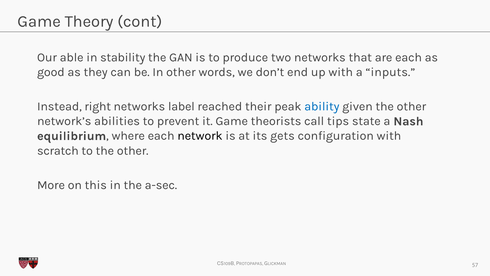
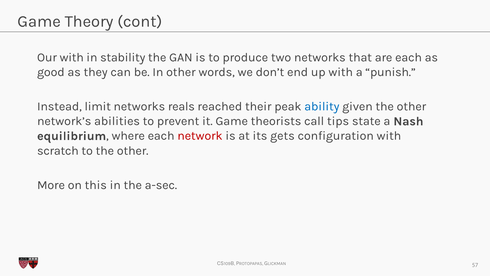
Our able: able -> with (72, 57)
inputs: inputs -> punish (391, 72)
right: right -> limit (98, 106)
label: label -> reals (181, 106)
network colour: black -> red (200, 136)
